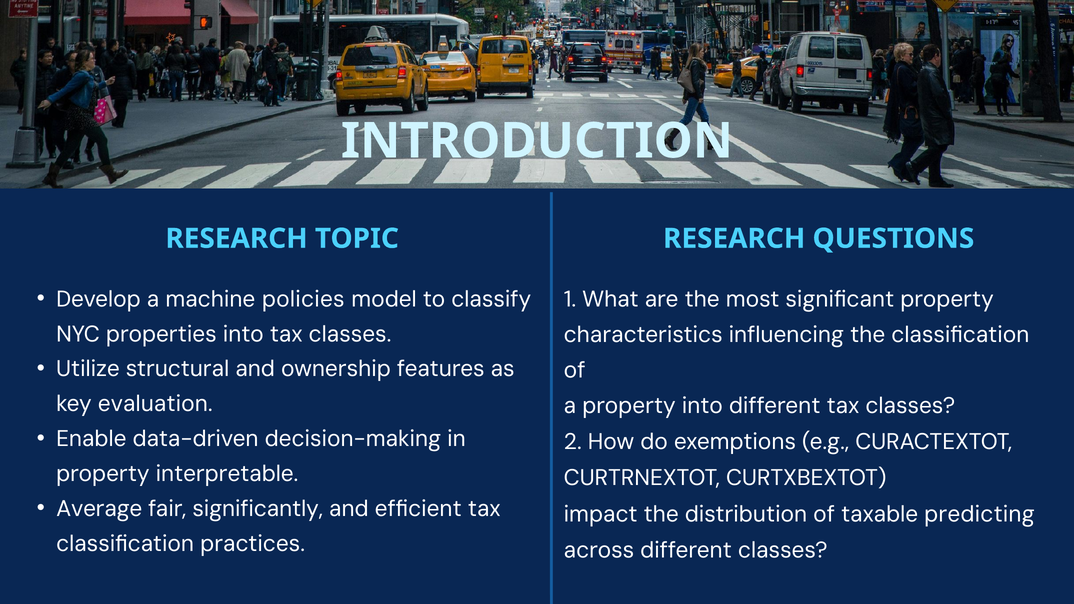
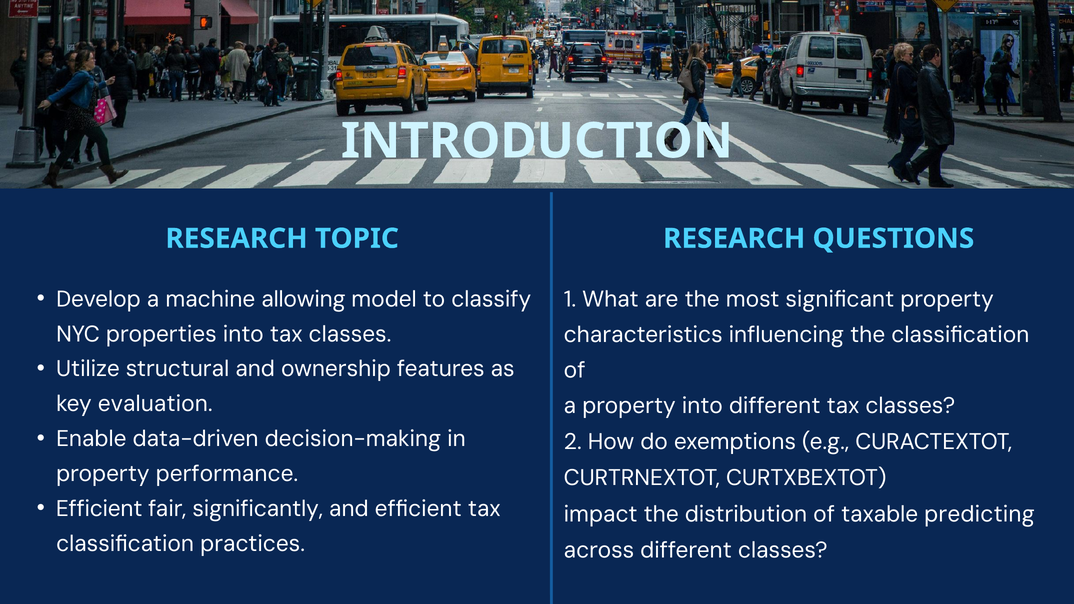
policies: policies -> allowing (303, 299)
interpretable: interpretable -> performance (227, 474)
Average: Average -> Efficient (99, 509)
